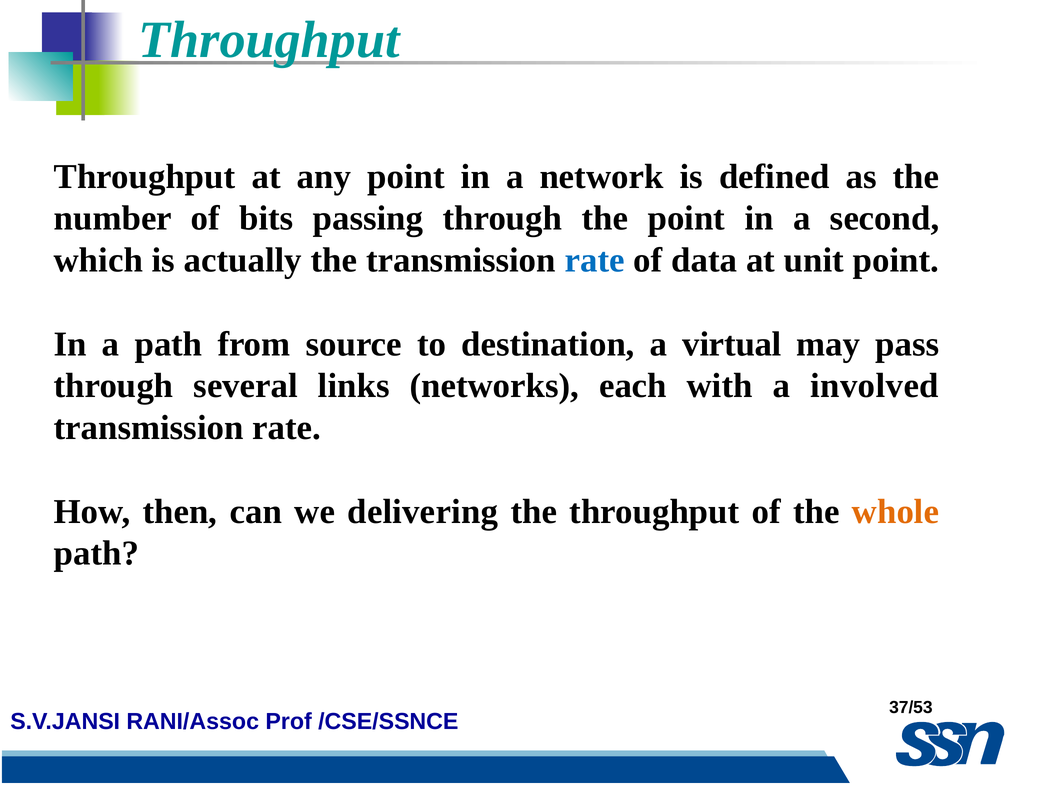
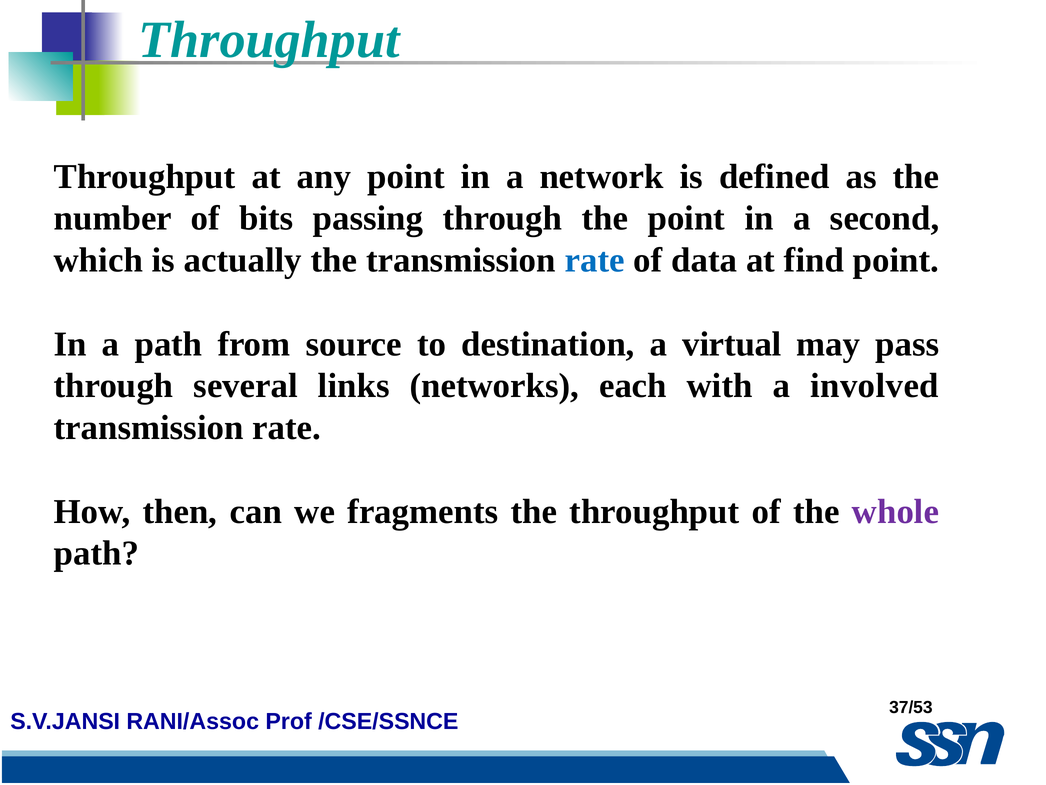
unit: unit -> find (814, 260)
delivering: delivering -> fragments (423, 511)
whole colour: orange -> purple (896, 511)
